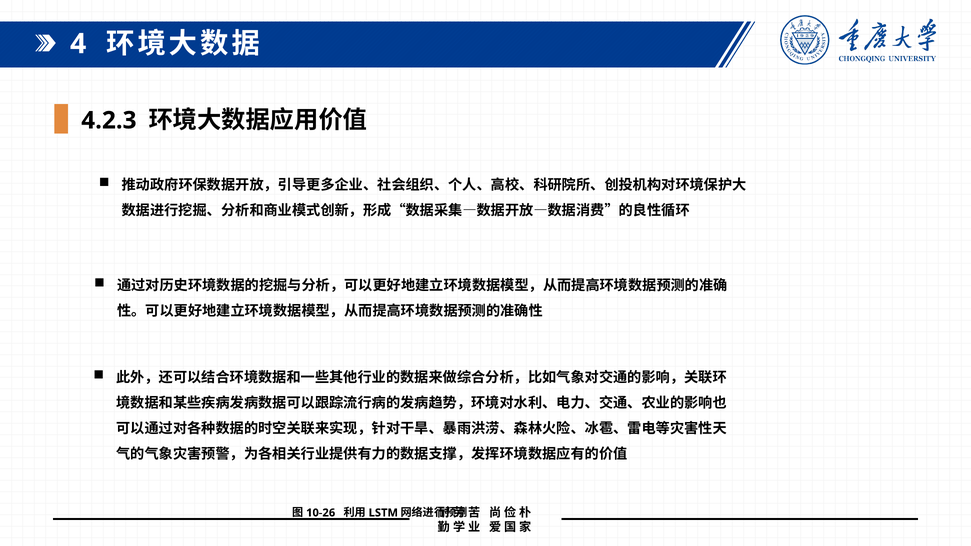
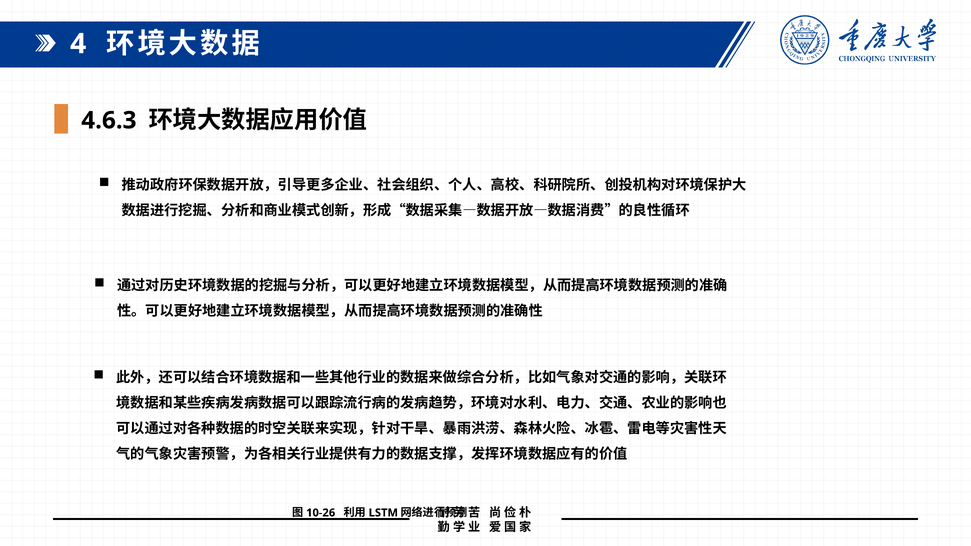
4.2.3: 4.2.3 -> 4.6.3 (109, 120)
